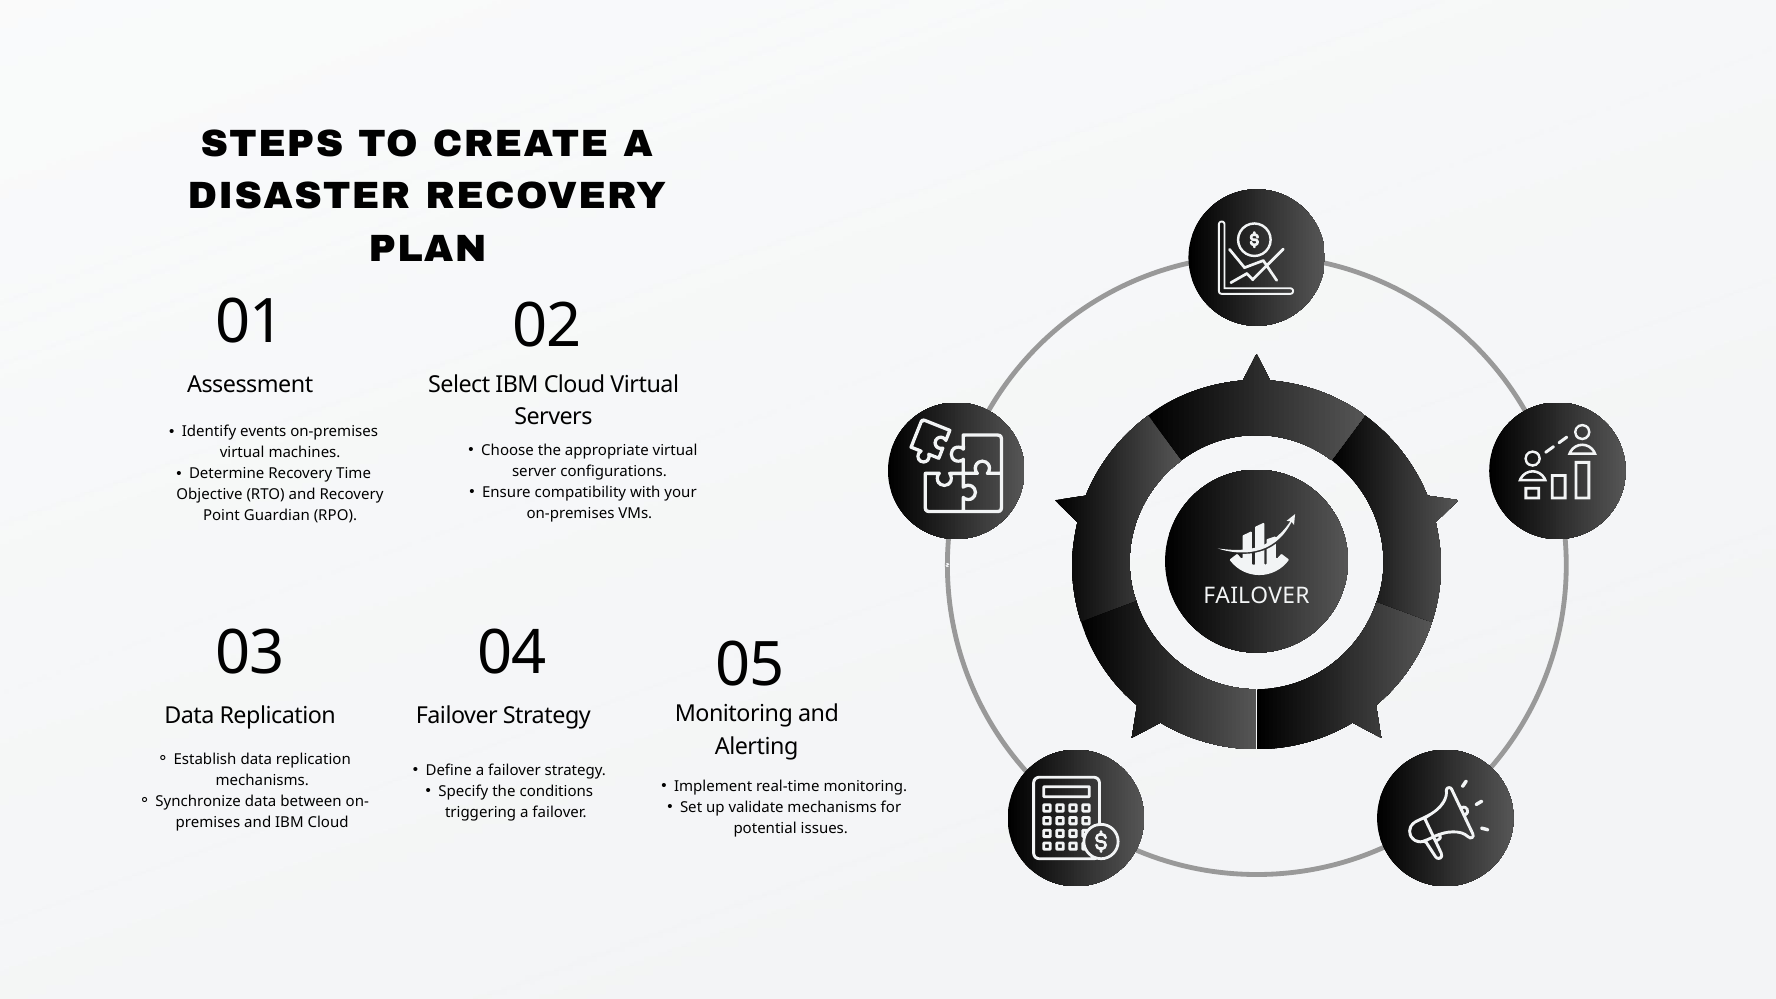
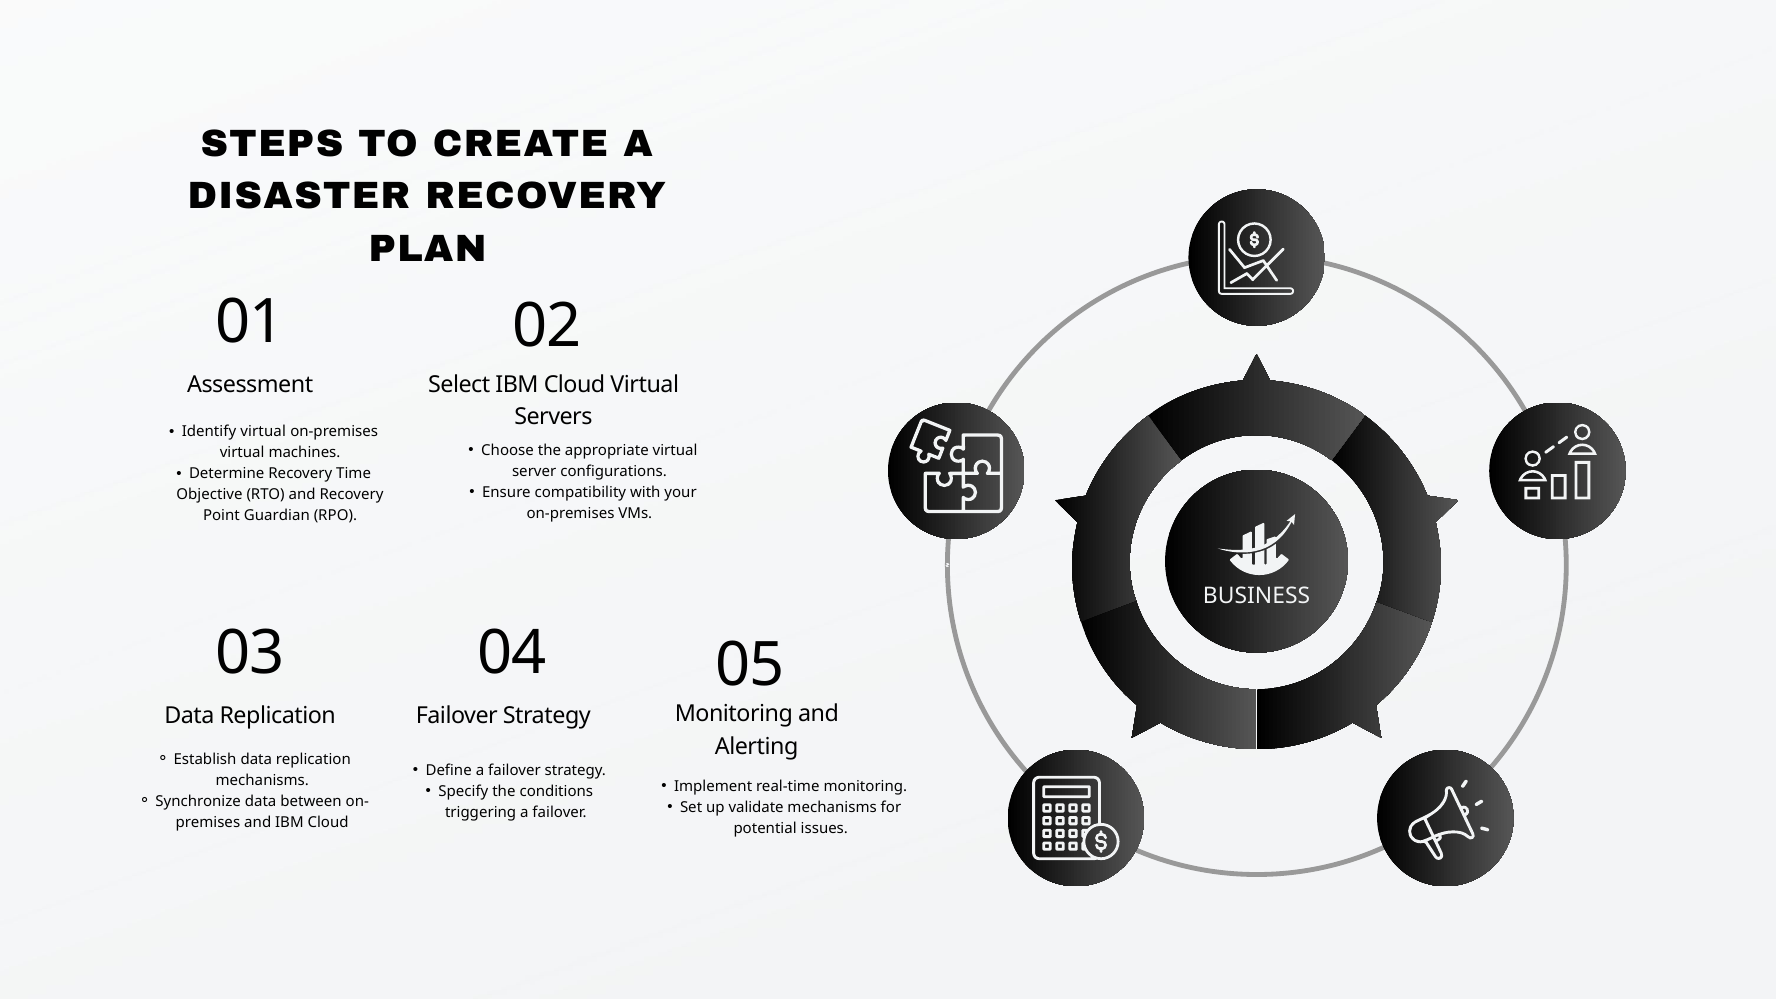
Identify events: events -> virtual (263, 432)
FAILOVER: FAILOVER -> BUSINESS (1257, 596)
